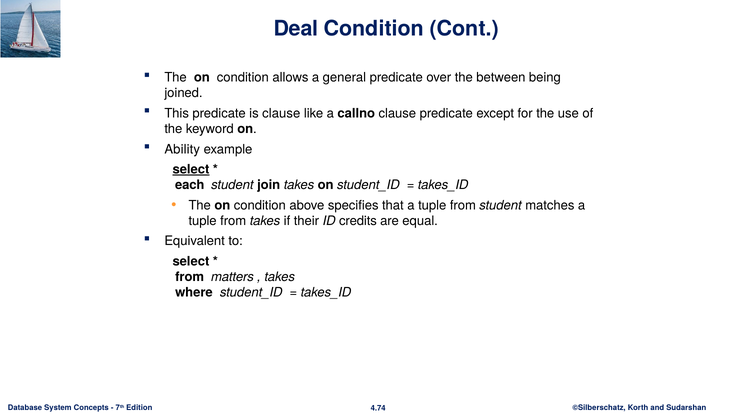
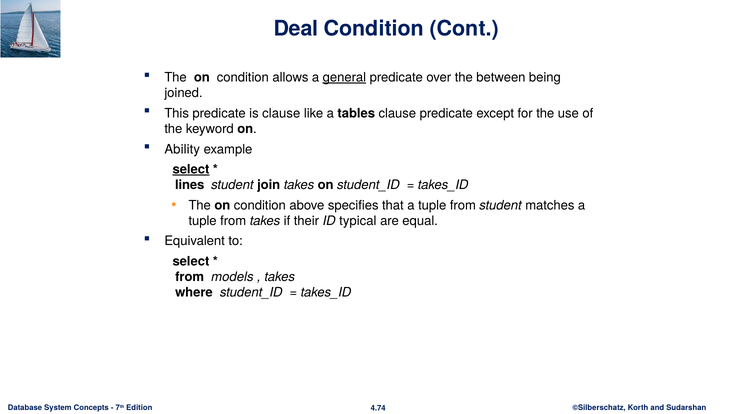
general underline: none -> present (344, 77)
callno: callno -> tables (356, 113)
each: each -> lines (190, 185)
credits: credits -> typical (358, 221)
matters: matters -> models (232, 277)
